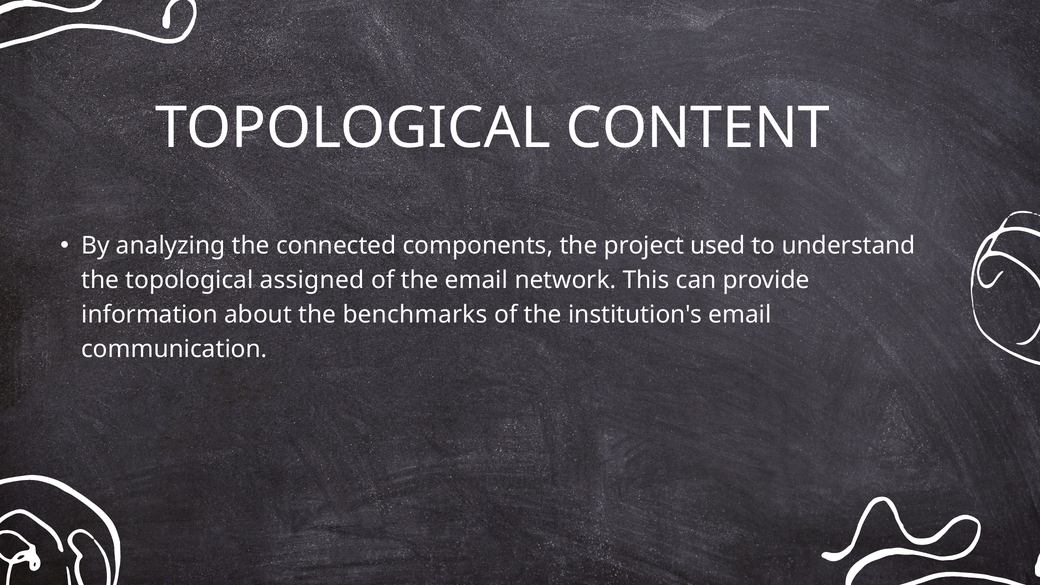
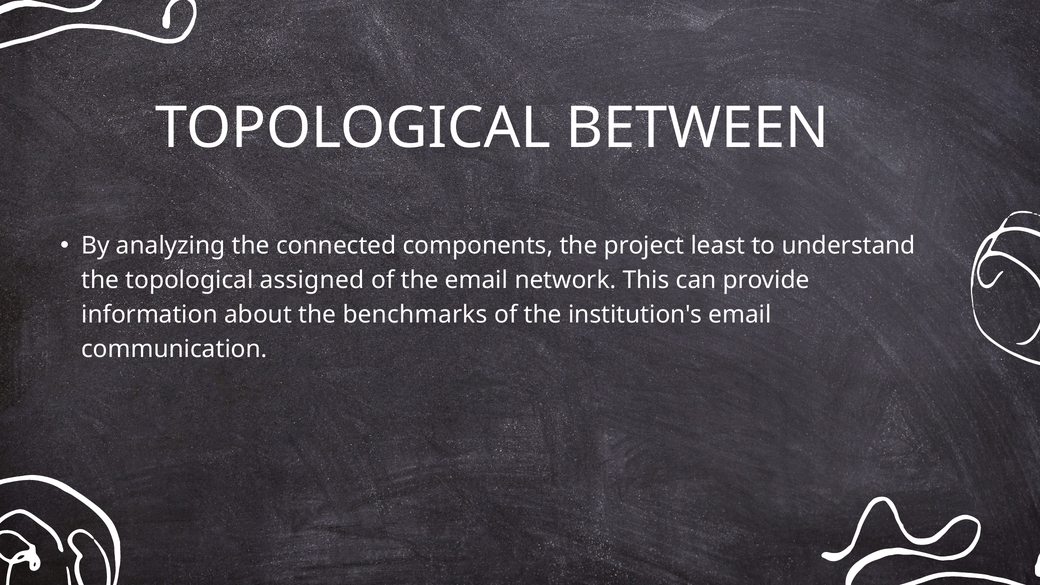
CONTENT: CONTENT -> BETWEEN (698, 128)
used: used -> least (718, 246)
